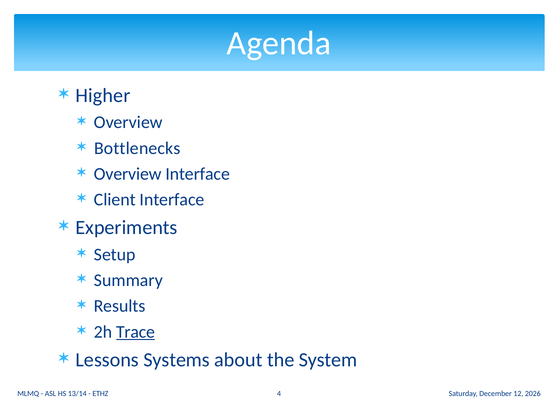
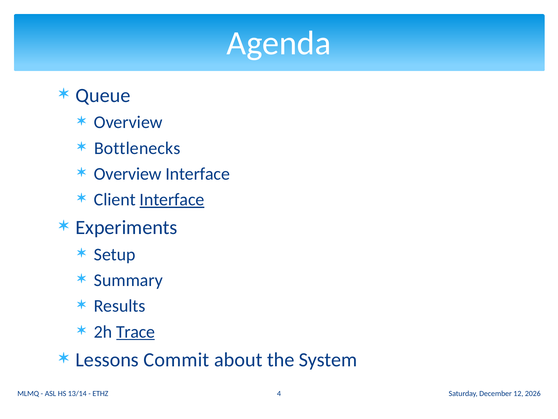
Higher: Higher -> Queue (103, 95)
Interface underline: none -> present (172, 199)
Systems: Systems -> Commit (176, 359)
